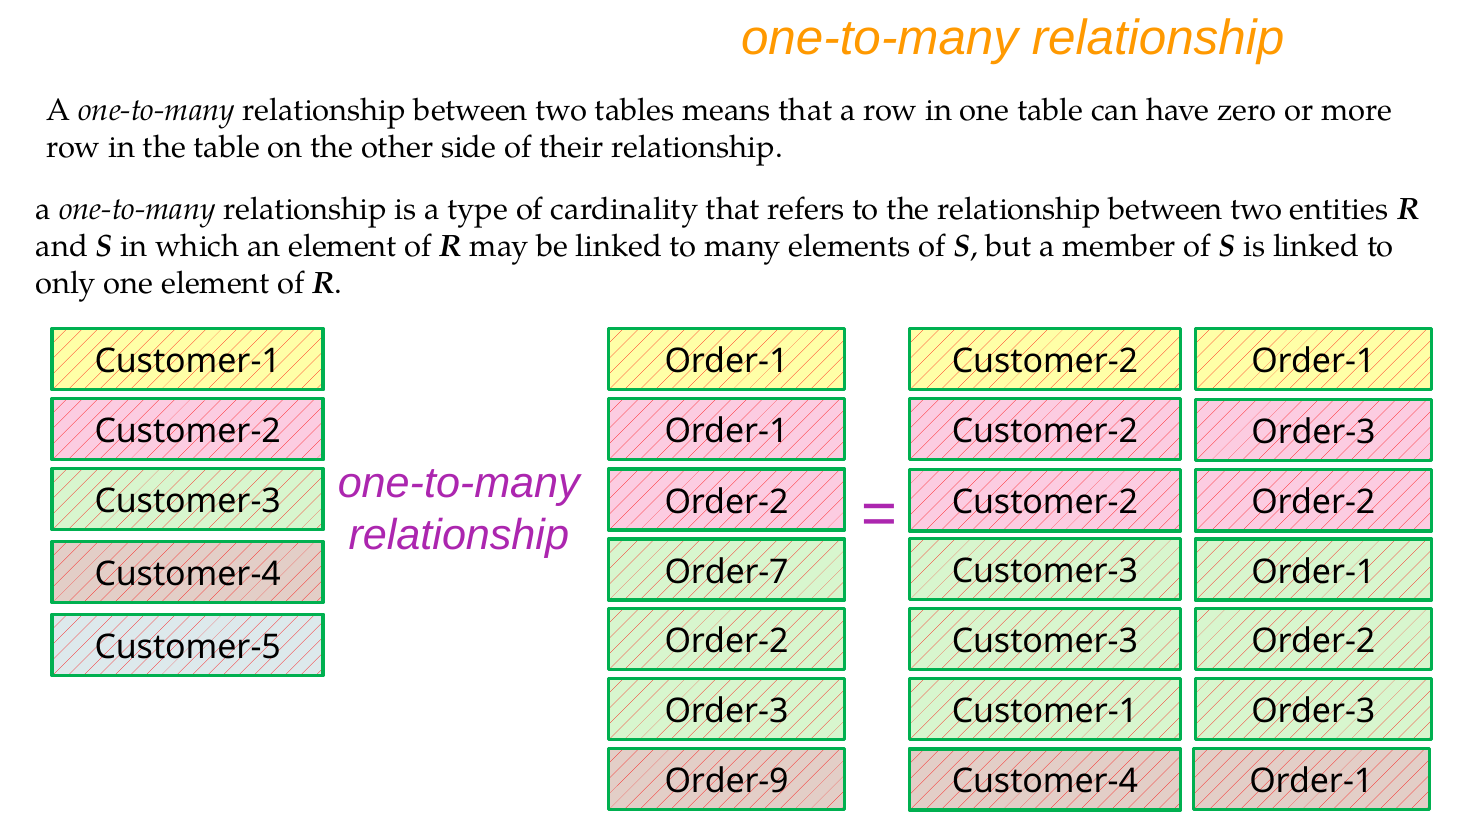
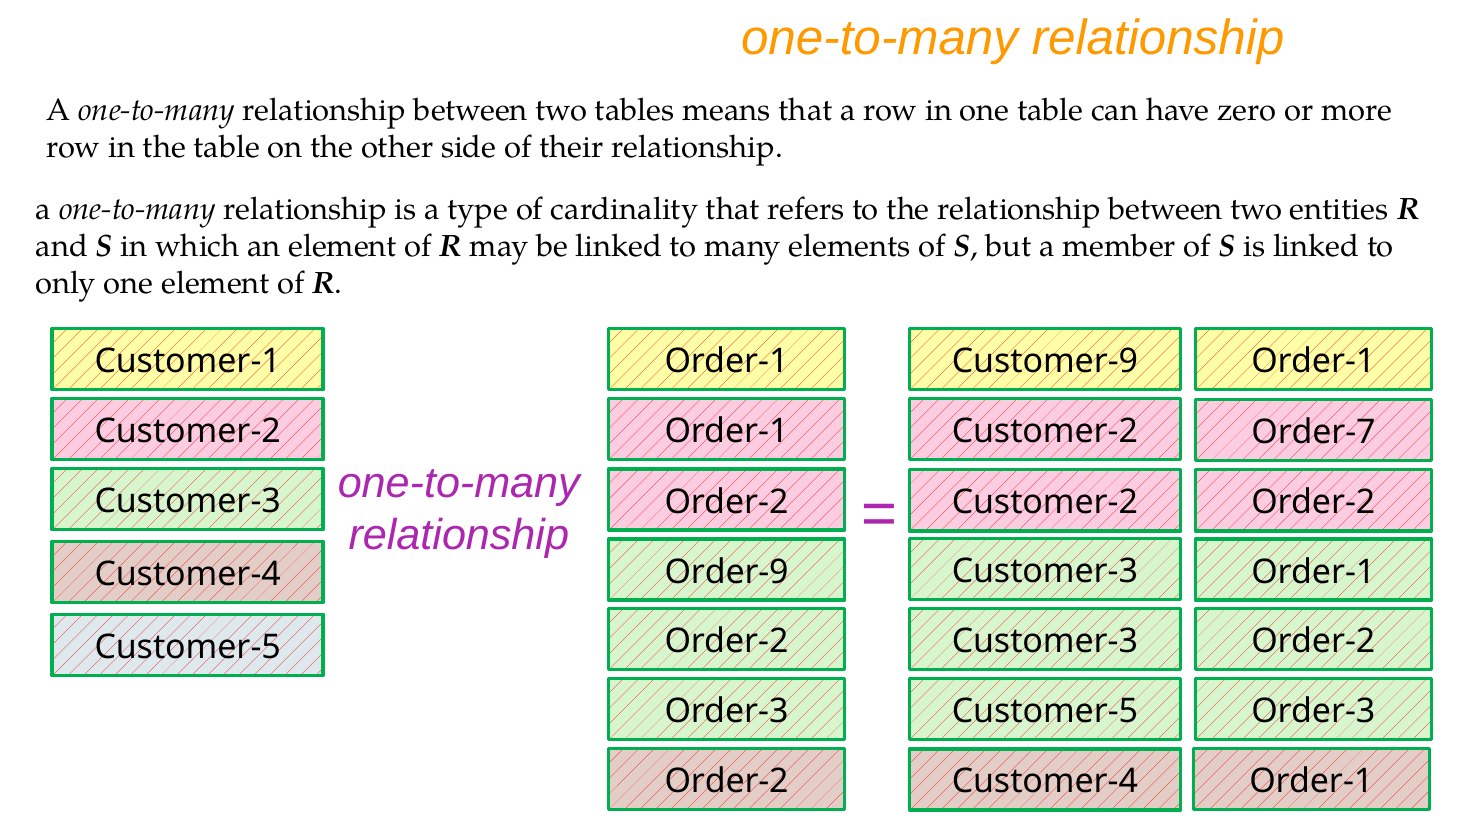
Customer-2: Customer-2 -> Customer-9 (1045, 362)
Customer-2 Order-3: Order-3 -> Order-7 (1313, 432)
Order-7: Order-7 -> Order-9 (727, 572)
Customer-1: Customer-1 -> Customer-5 (1045, 711)
Order-9: Order-9 -> Order-2 (727, 781)
